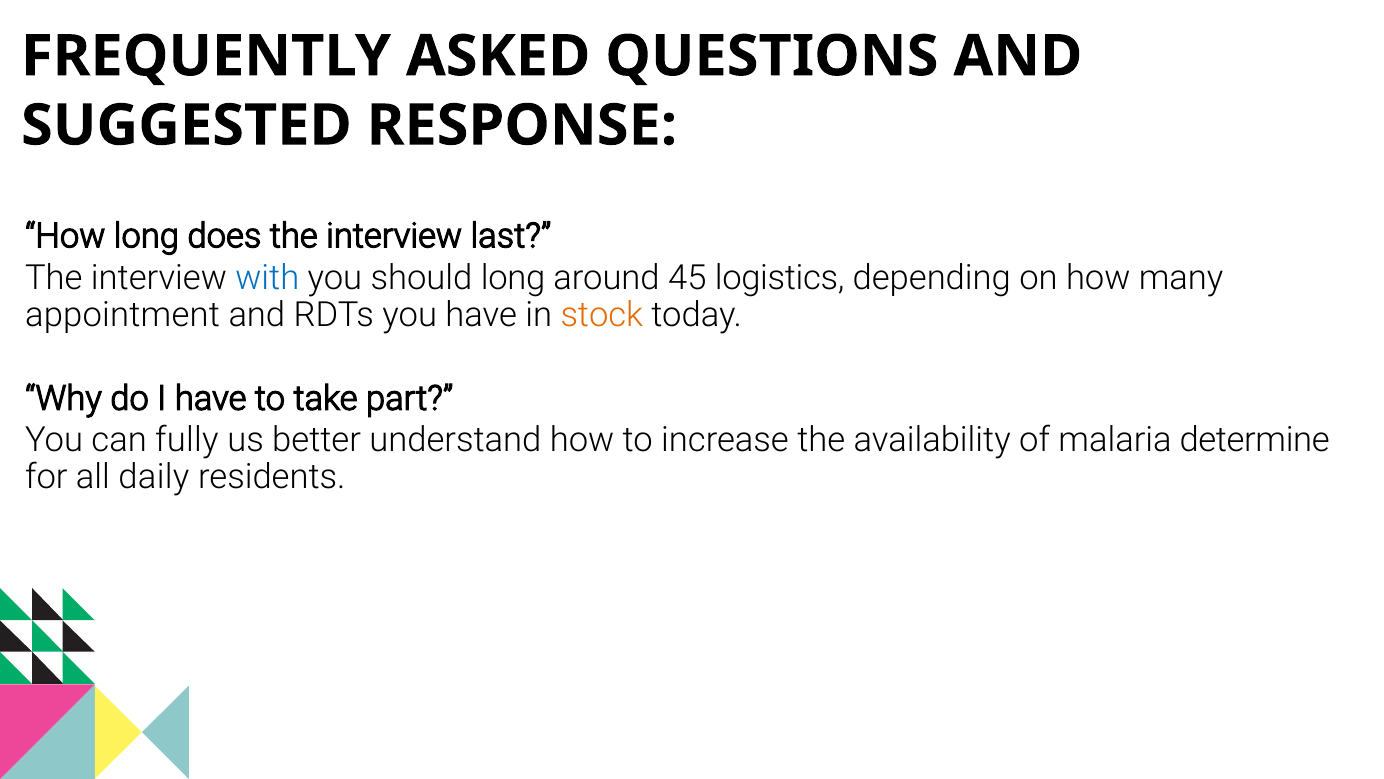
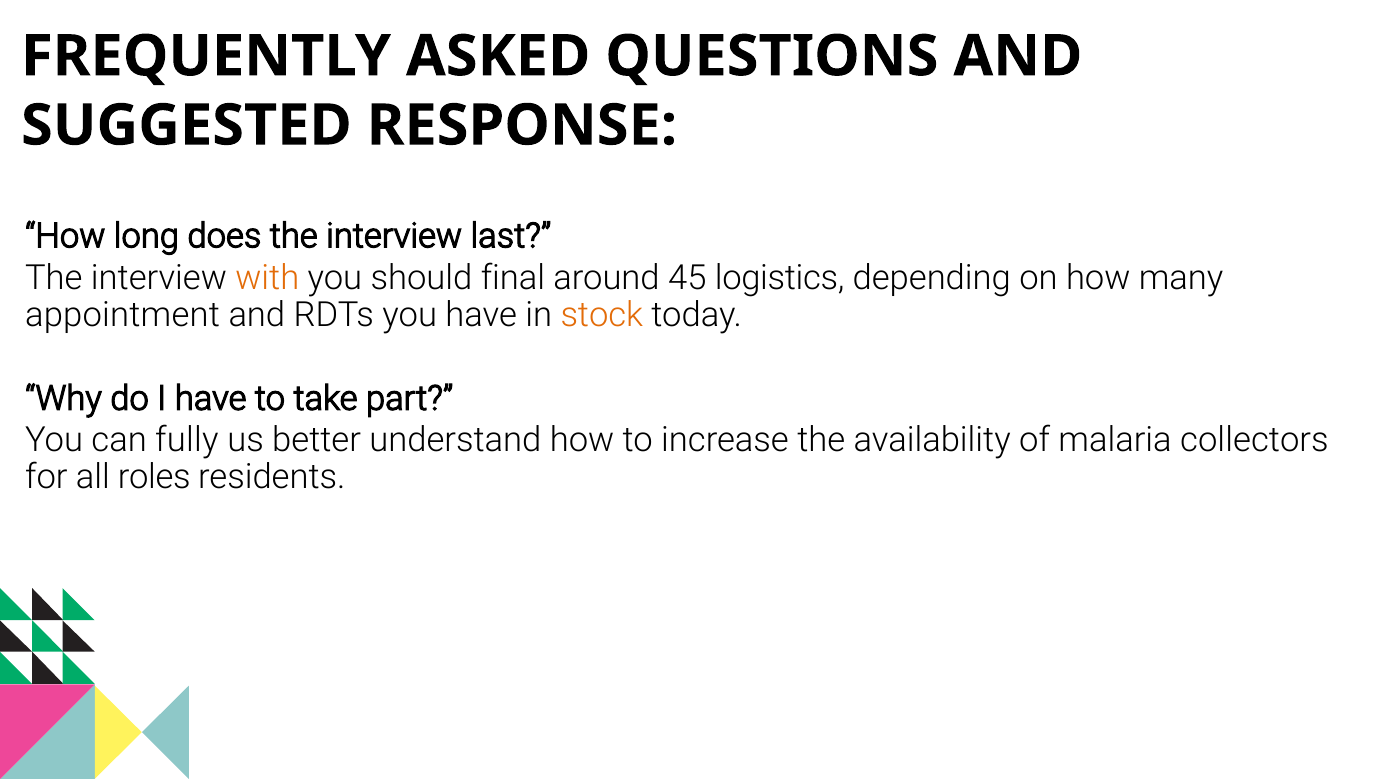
with colour: blue -> orange (267, 277)
should long: long -> final (513, 277)
determine: determine -> collectors (1254, 440)
daily: daily -> roles (154, 477)
